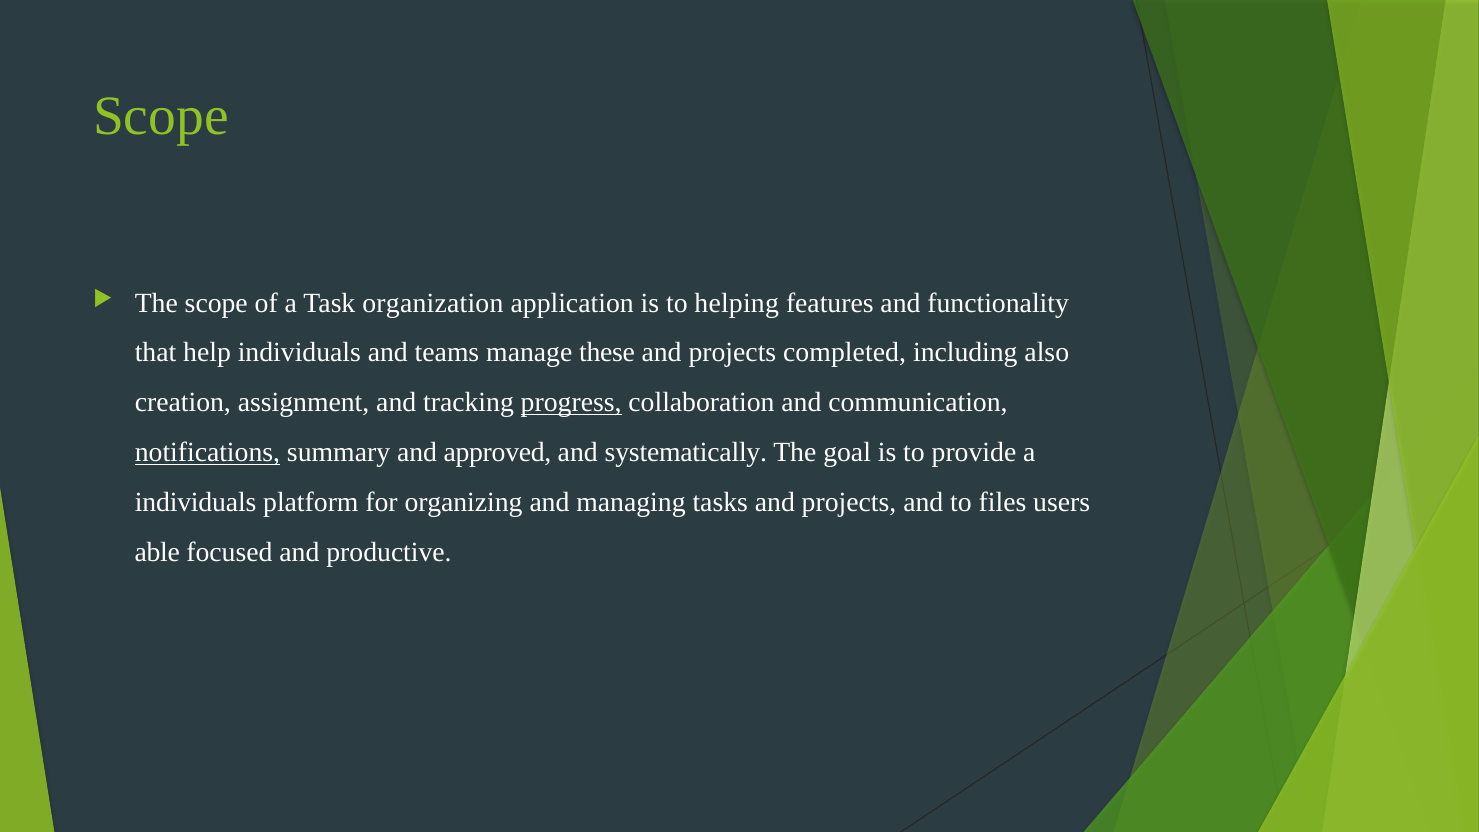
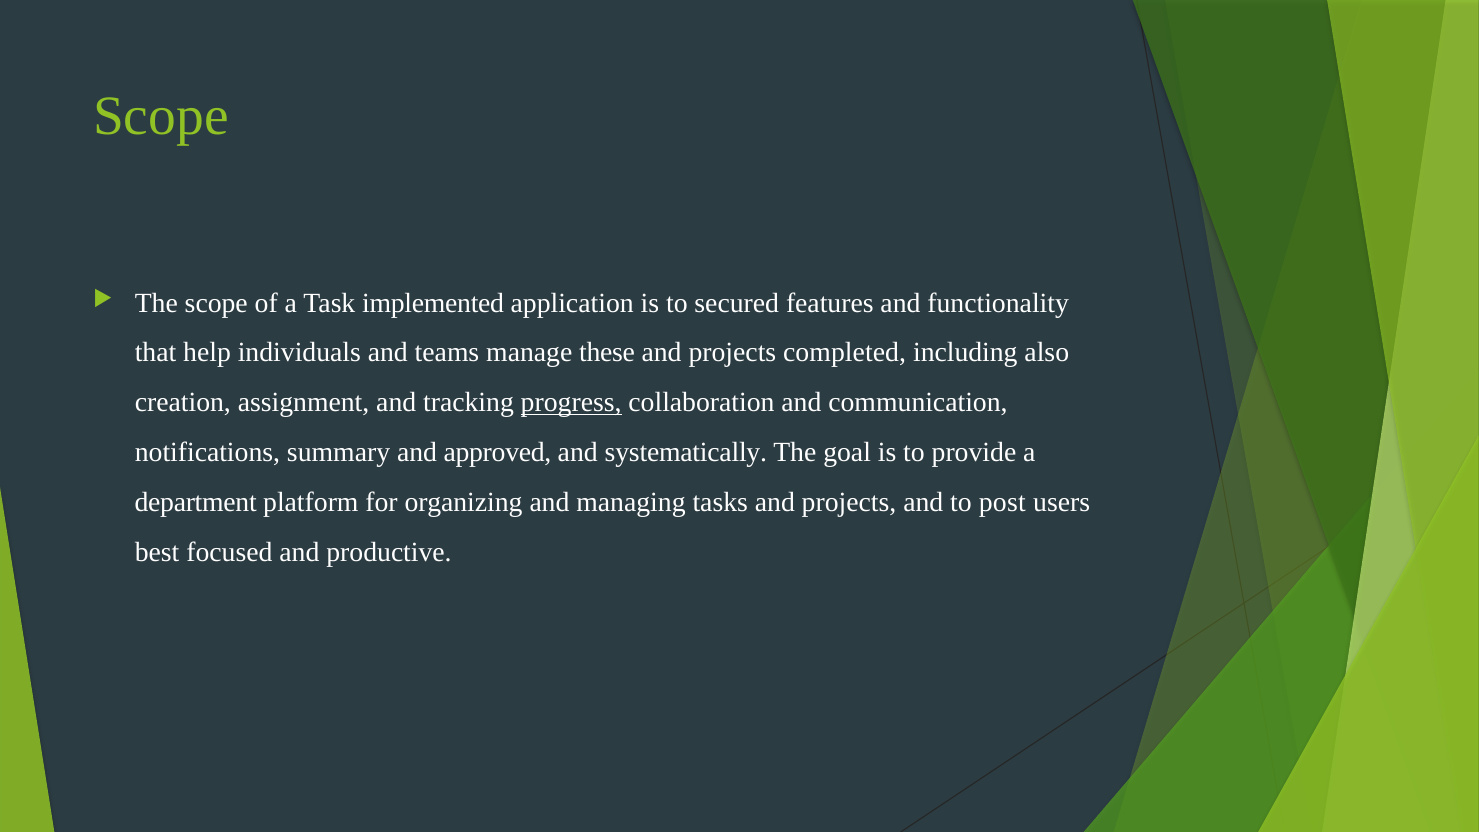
organization: organization -> implemented (433, 303)
helping: helping -> secured (737, 303)
notifications underline: present -> none (207, 453)
individuals: individuals -> department (196, 503)
files: files -> post (1002, 503)
able: able -> best (157, 552)
